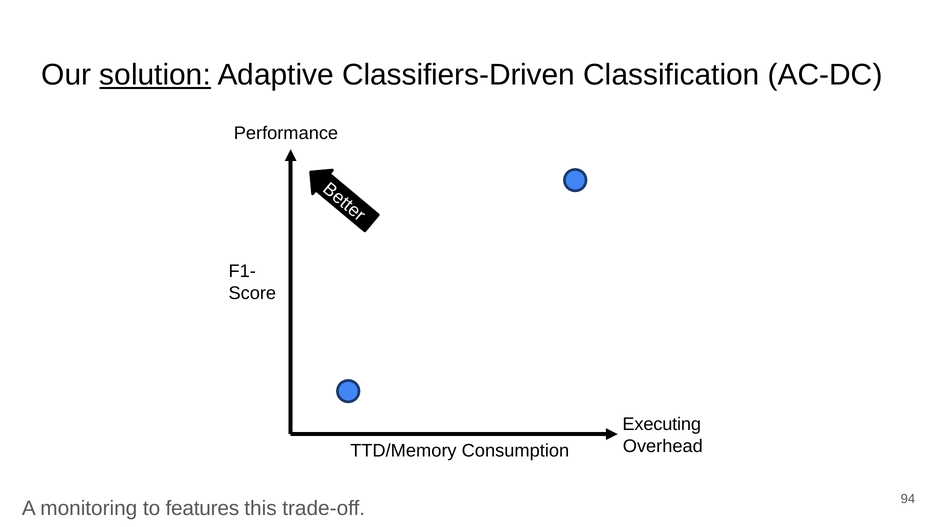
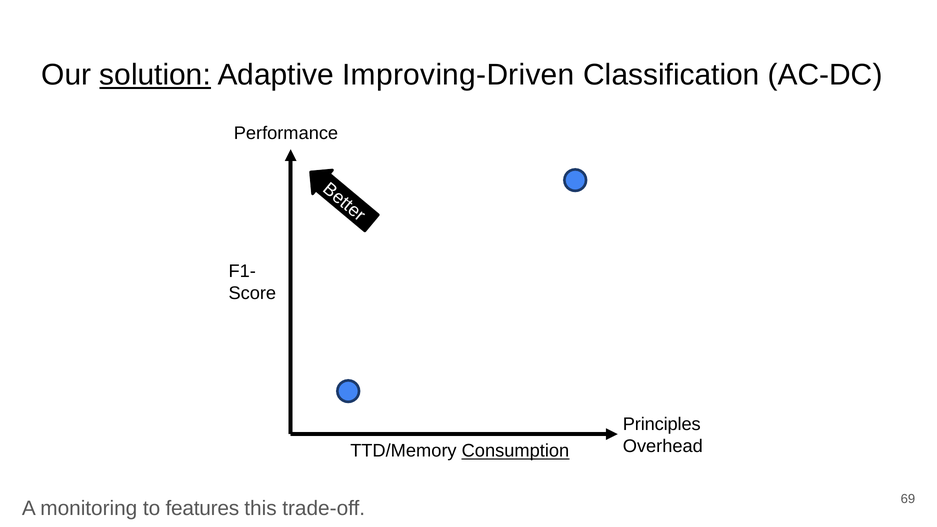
Classifiers-Driven: Classifiers-Driven -> Improving-Driven (458, 75)
Executing: Executing -> Principles (662, 424)
Consumption underline: none -> present (515, 451)
94: 94 -> 69 (908, 499)
